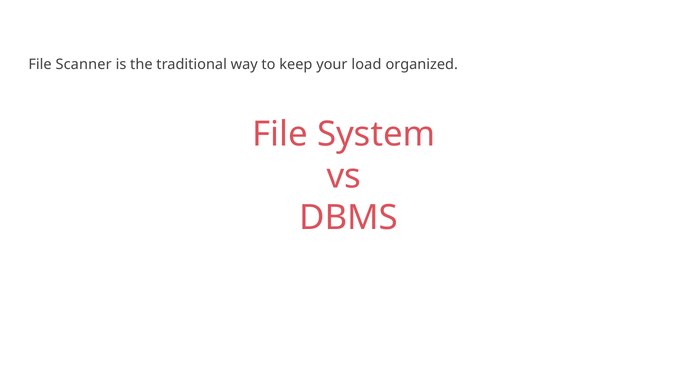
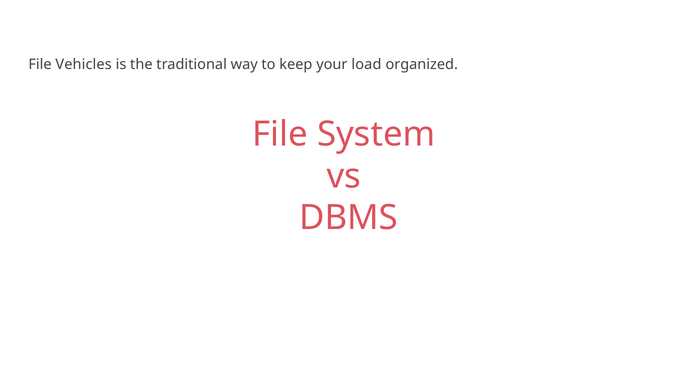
Scanner: Scanner -> Vehicles (84, 64)
